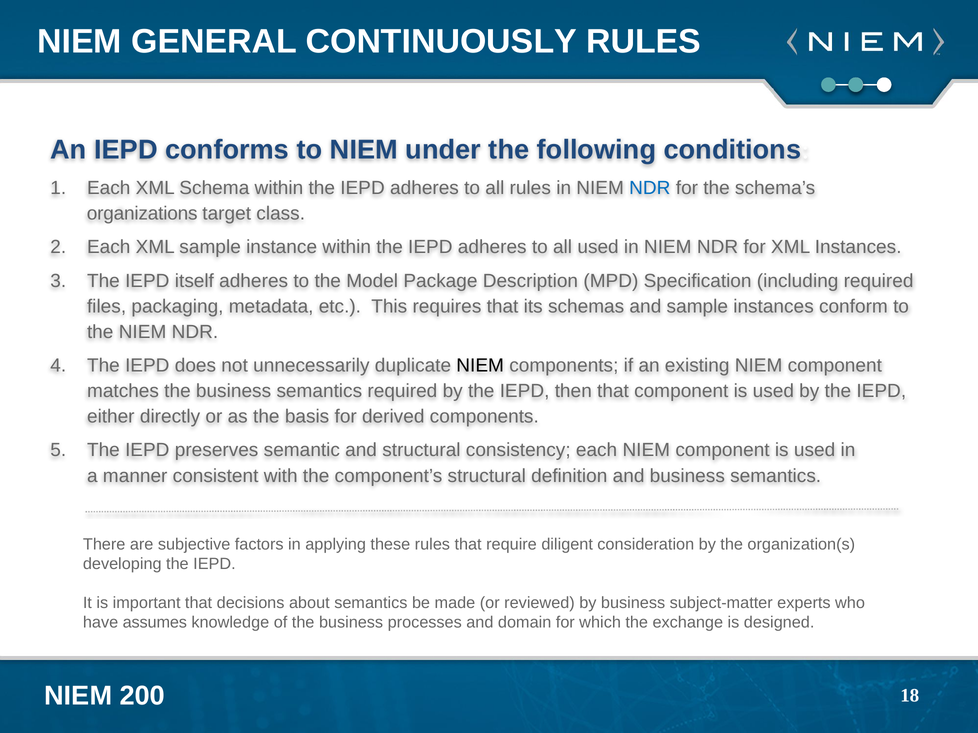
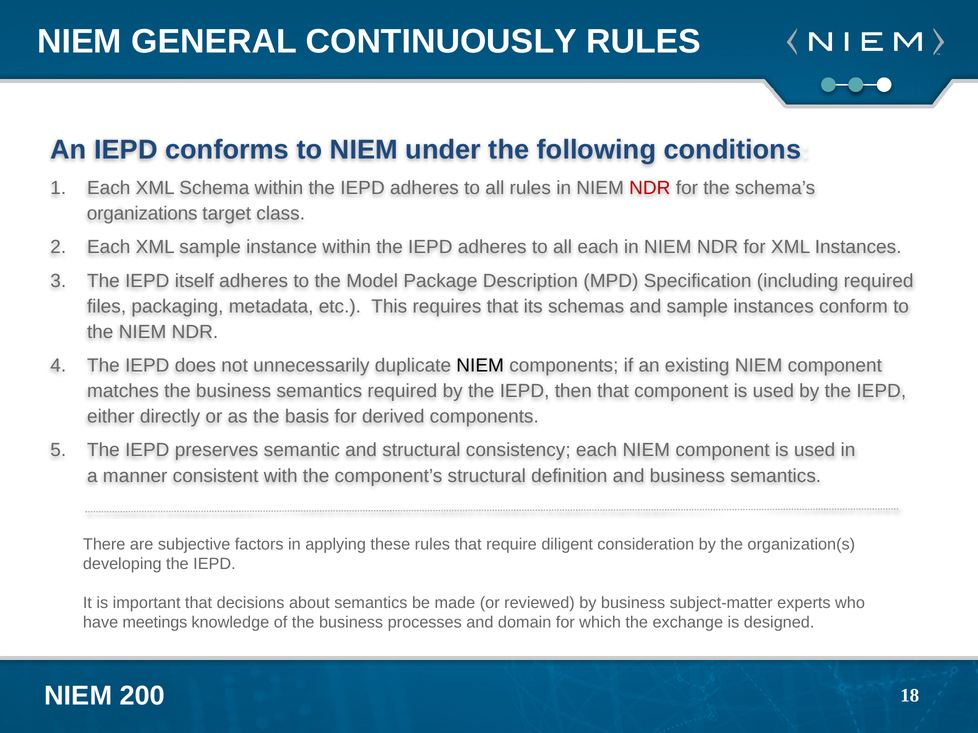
NDR colour: blue -> red (650, 188)
all used: used -> each (598, 247)
assumes: assumes -> meetings (155, 623)
